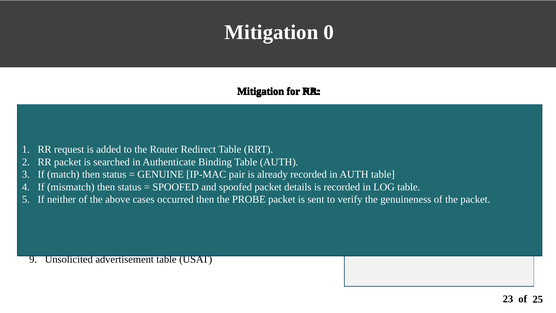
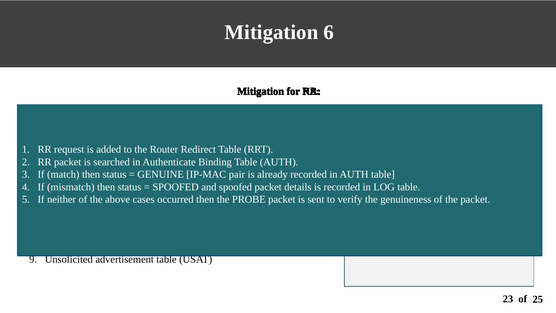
Mitigation 0: 0 -> 6 (329, 32)
